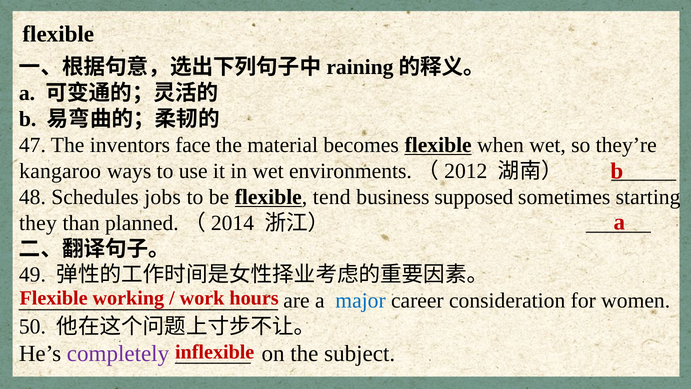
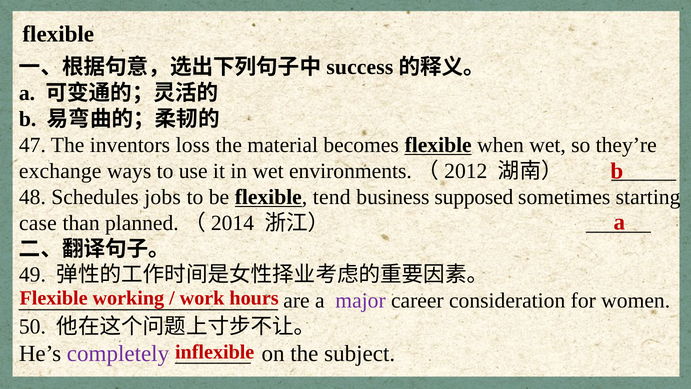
raining: raining -> success (360, 67)
face: face -> loss (193, 145)
kangaroo: kangaroo -> exchange (60, 171)
they: they -> case (38, 223)
major colour: blue -> purple (361, 301)
